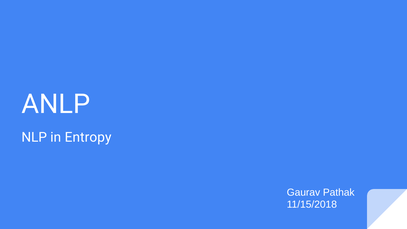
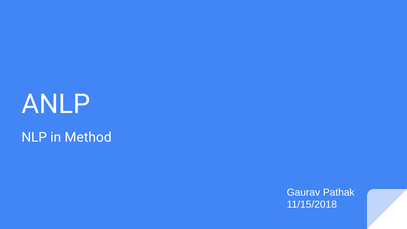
Entropy: Entropy -> Method (88, 137)
